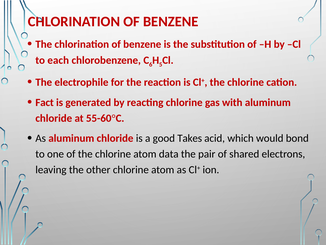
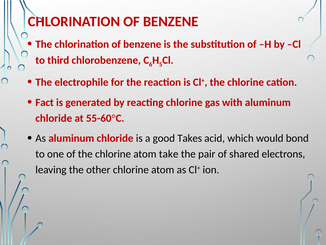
each: each -> third (58, 60)
data: data -> take (169, 154)
